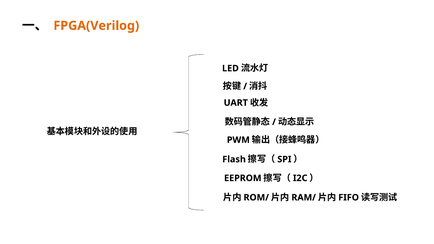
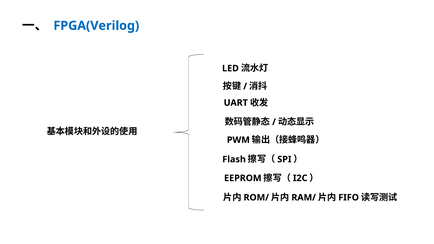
FPGA(Verilog colour: orange -> blue (96, 26)
